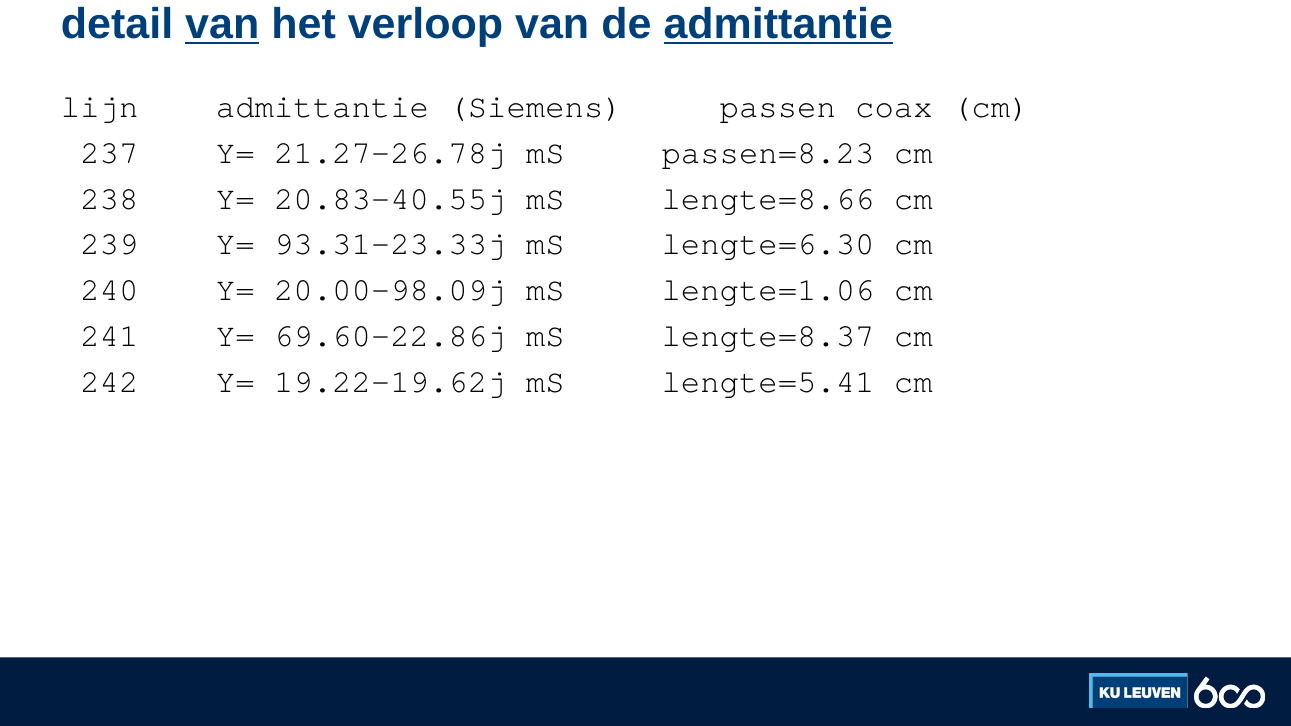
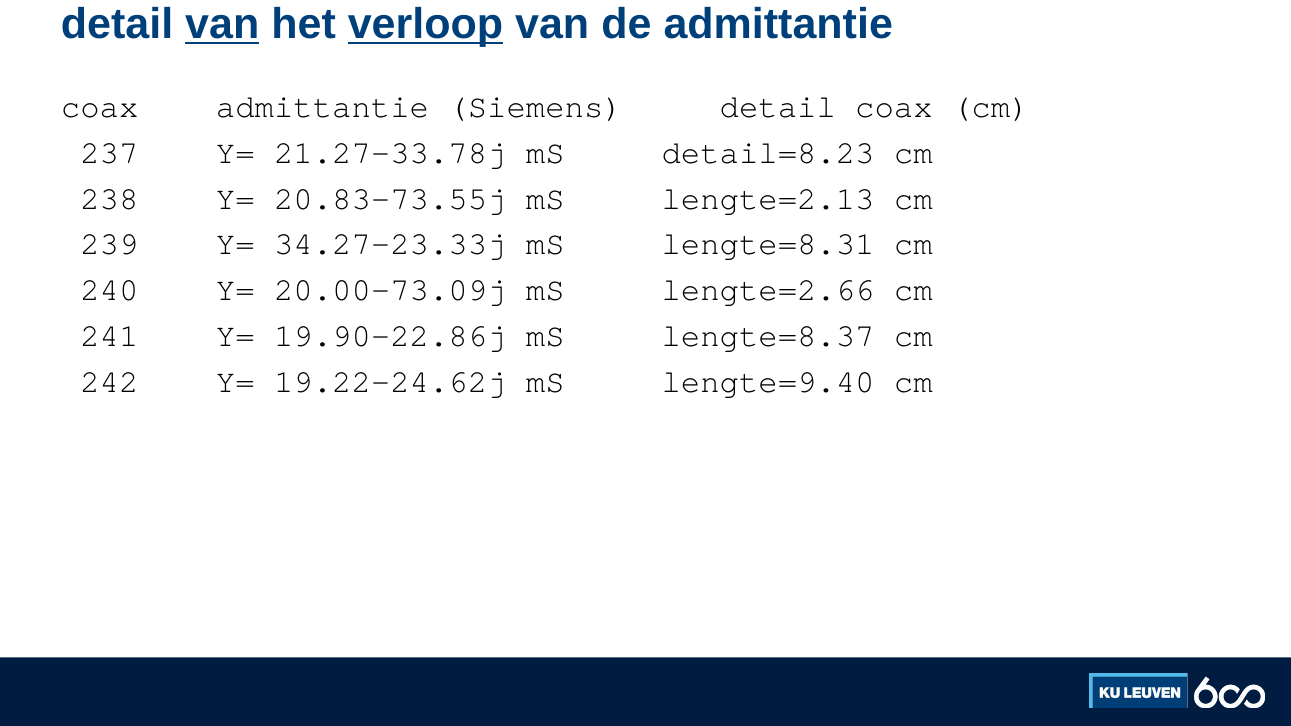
verloop underline: none -> present (425, 25)
admittantie underline: present -> none (778, 25)
lijn: lijn -> coax (100, 107)
Siemens passen: passen -> detail (778, 107)
21.27-26.78j: 21.27-26.78j -> 21.27-33.78j (390, 153)
passen=8.23: passen=8.23 -> detail=8.23 (768, 153)
20.83-40.55j: 20.83-40.55j -> 20.83-73.55j (390, 199)
lengte=8.66: lengte=8.66 -> lengte=2.13 (768, 199)
93.31-23.33j: 93.31-23.33j -> 34.27-23.33j (390, 244)
lengte=6.30: lengte=6.30 -> lengte=8.31 (768, 244)
20.00-98.09j: 20.00-98.09j -> 20.00-73.09j (390, 290)
lengte=1.06: lengte=1.06 -> lengte=2.66 (768, 290)
69.60-22.86j: 69.60-22.86j -> 19.90-22.86j (390, 336)
19.22-19.62j: 19.22-19.62j -> 19.22-24.62j (390, 382)
lengte=5.41: lengte=5.41 -> lengte=9.40 (768, 382)
